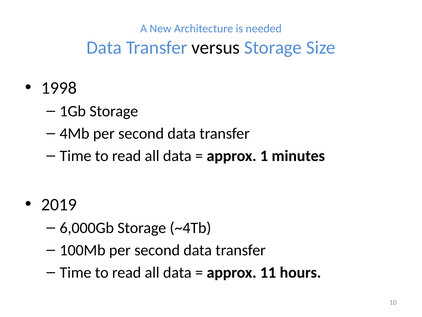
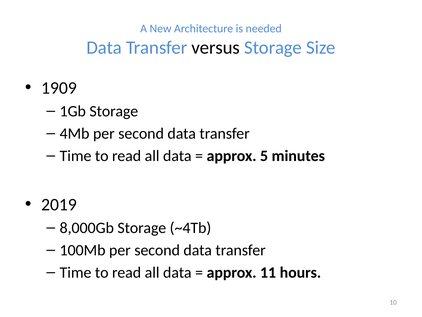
1998: 1998 -> 1909 (59, 88)
1: 1 -> 5 (264, 156)
6,000Gb: 6,000Gb -> 8,000Gb (87, 228)
